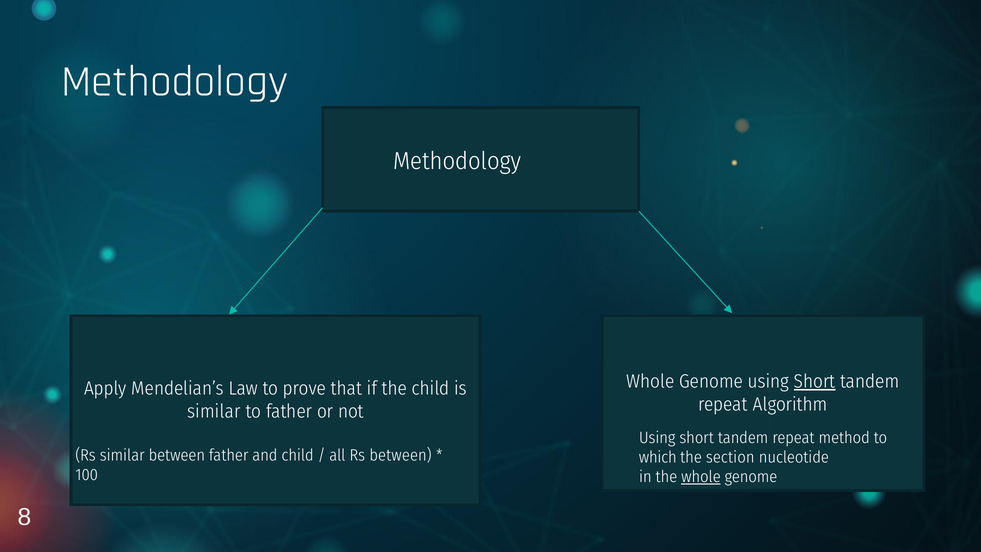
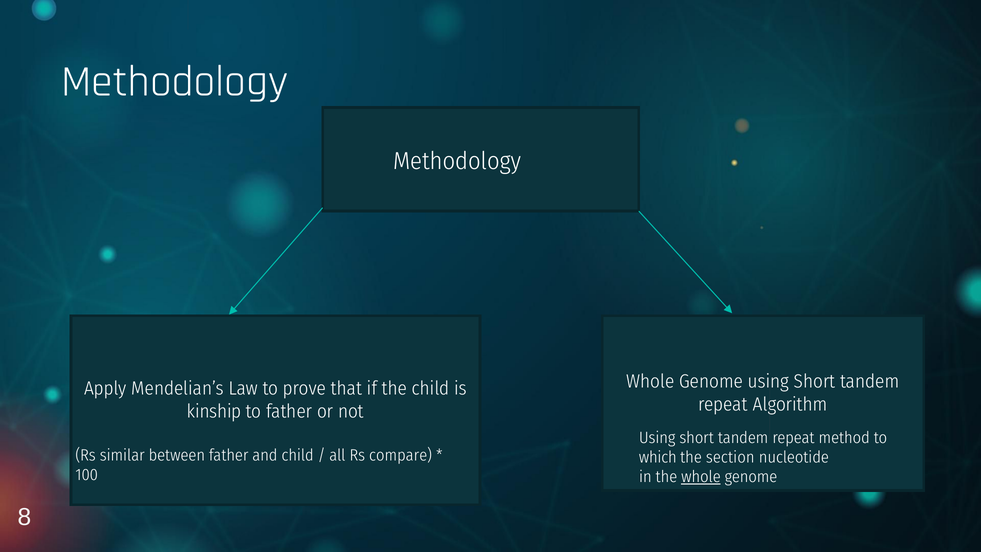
Short underline: present -> none (815, 381)
similar: similar -> kinship (214, 411)
Rs between: between -> compare (401, 455)
